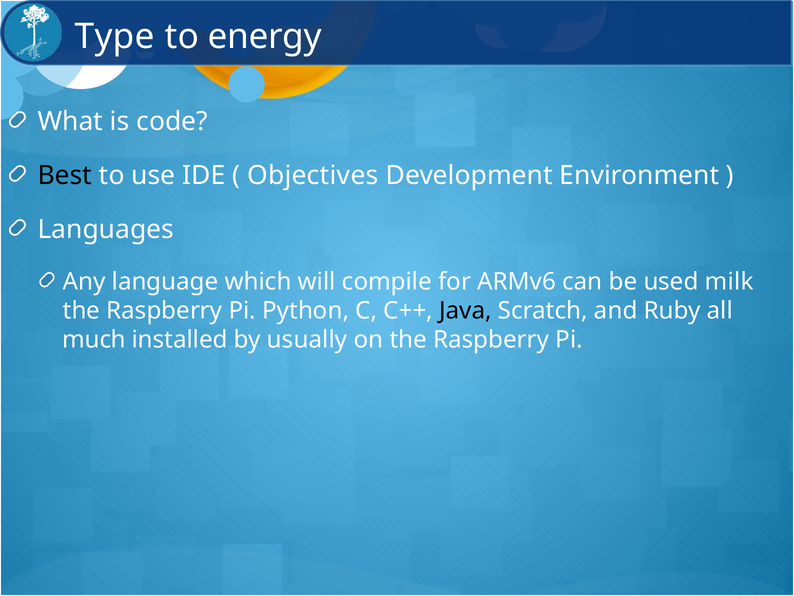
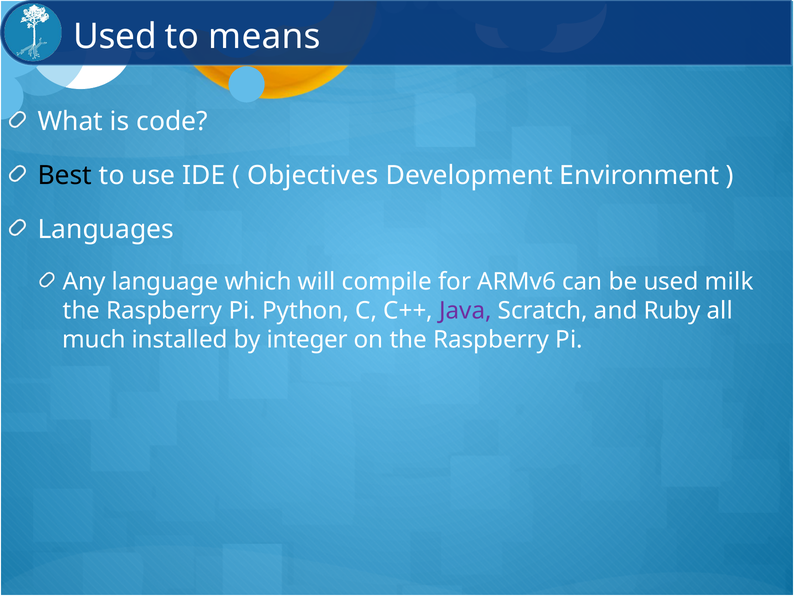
Type: Type -> Used (115, 37)
energy: energy -> means (264, 37)
Java colour: black -> purple (465, 311)
usually: usually -> integer (307, 340)
